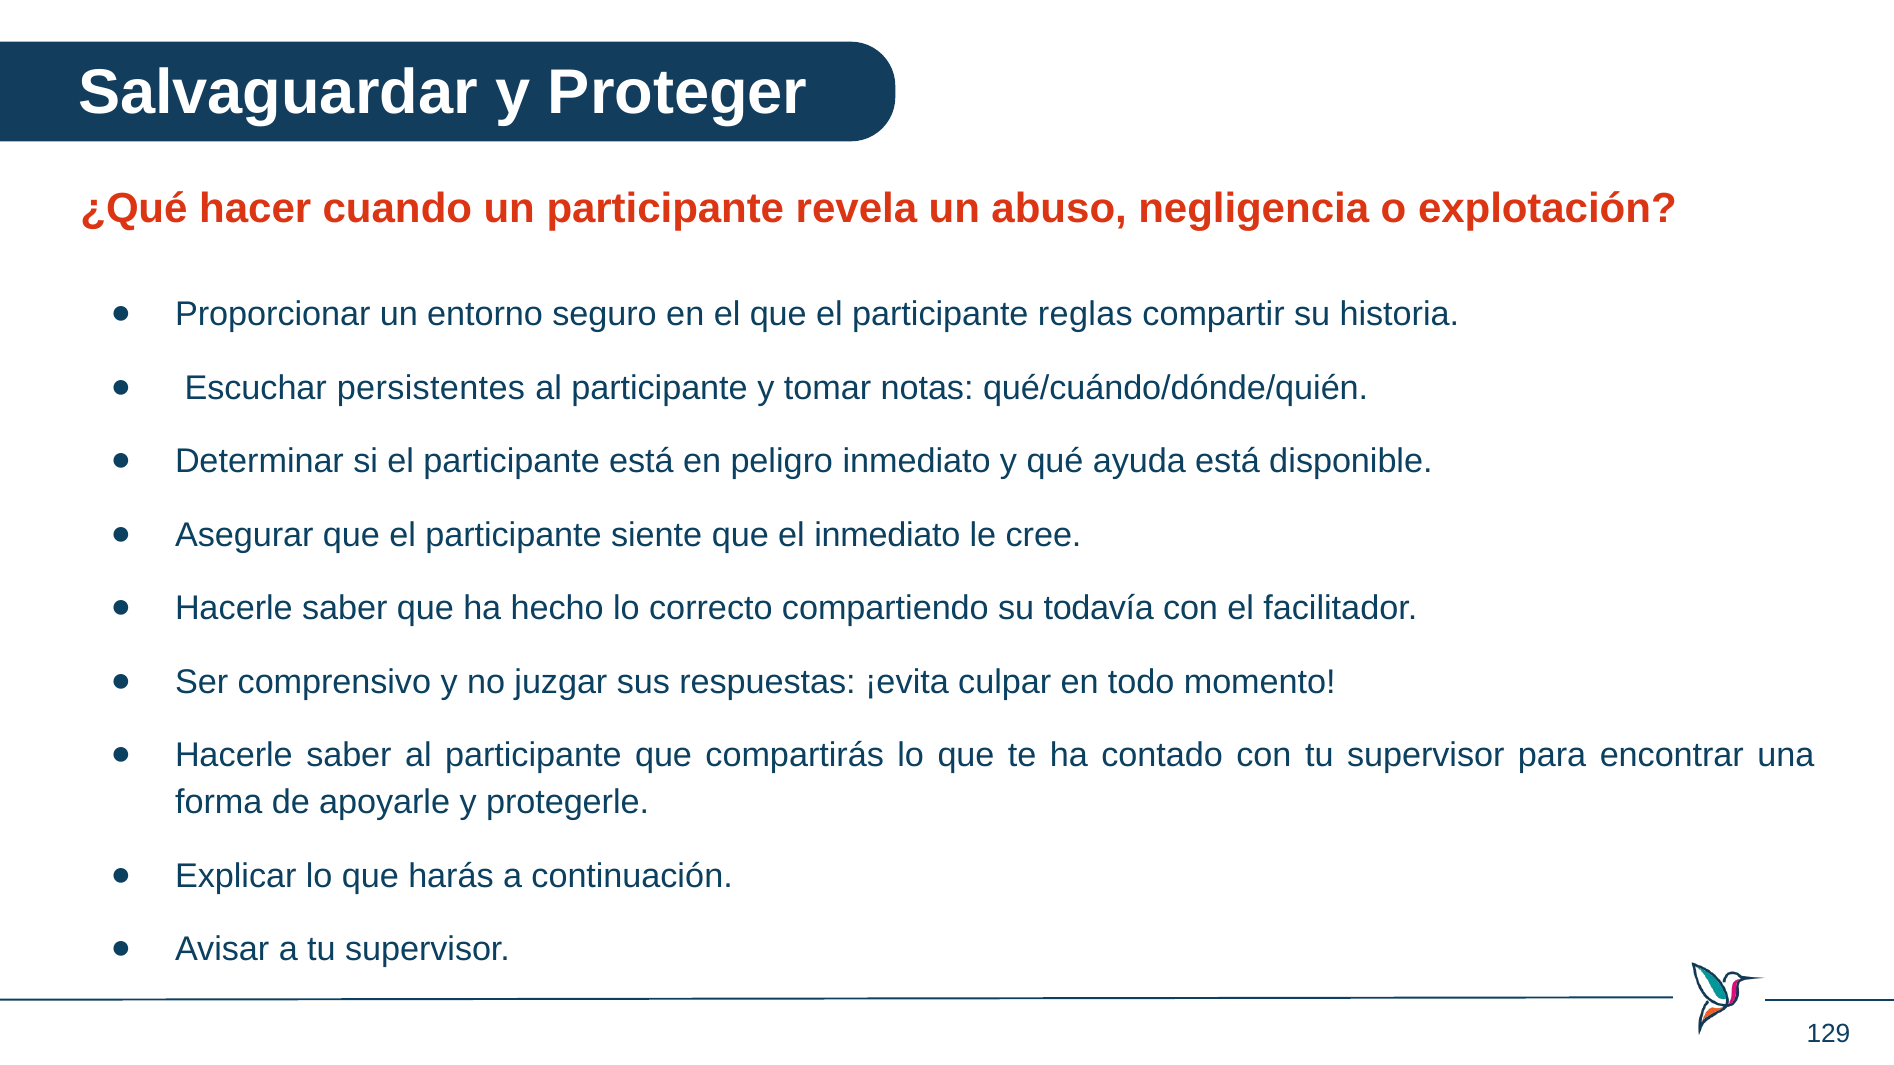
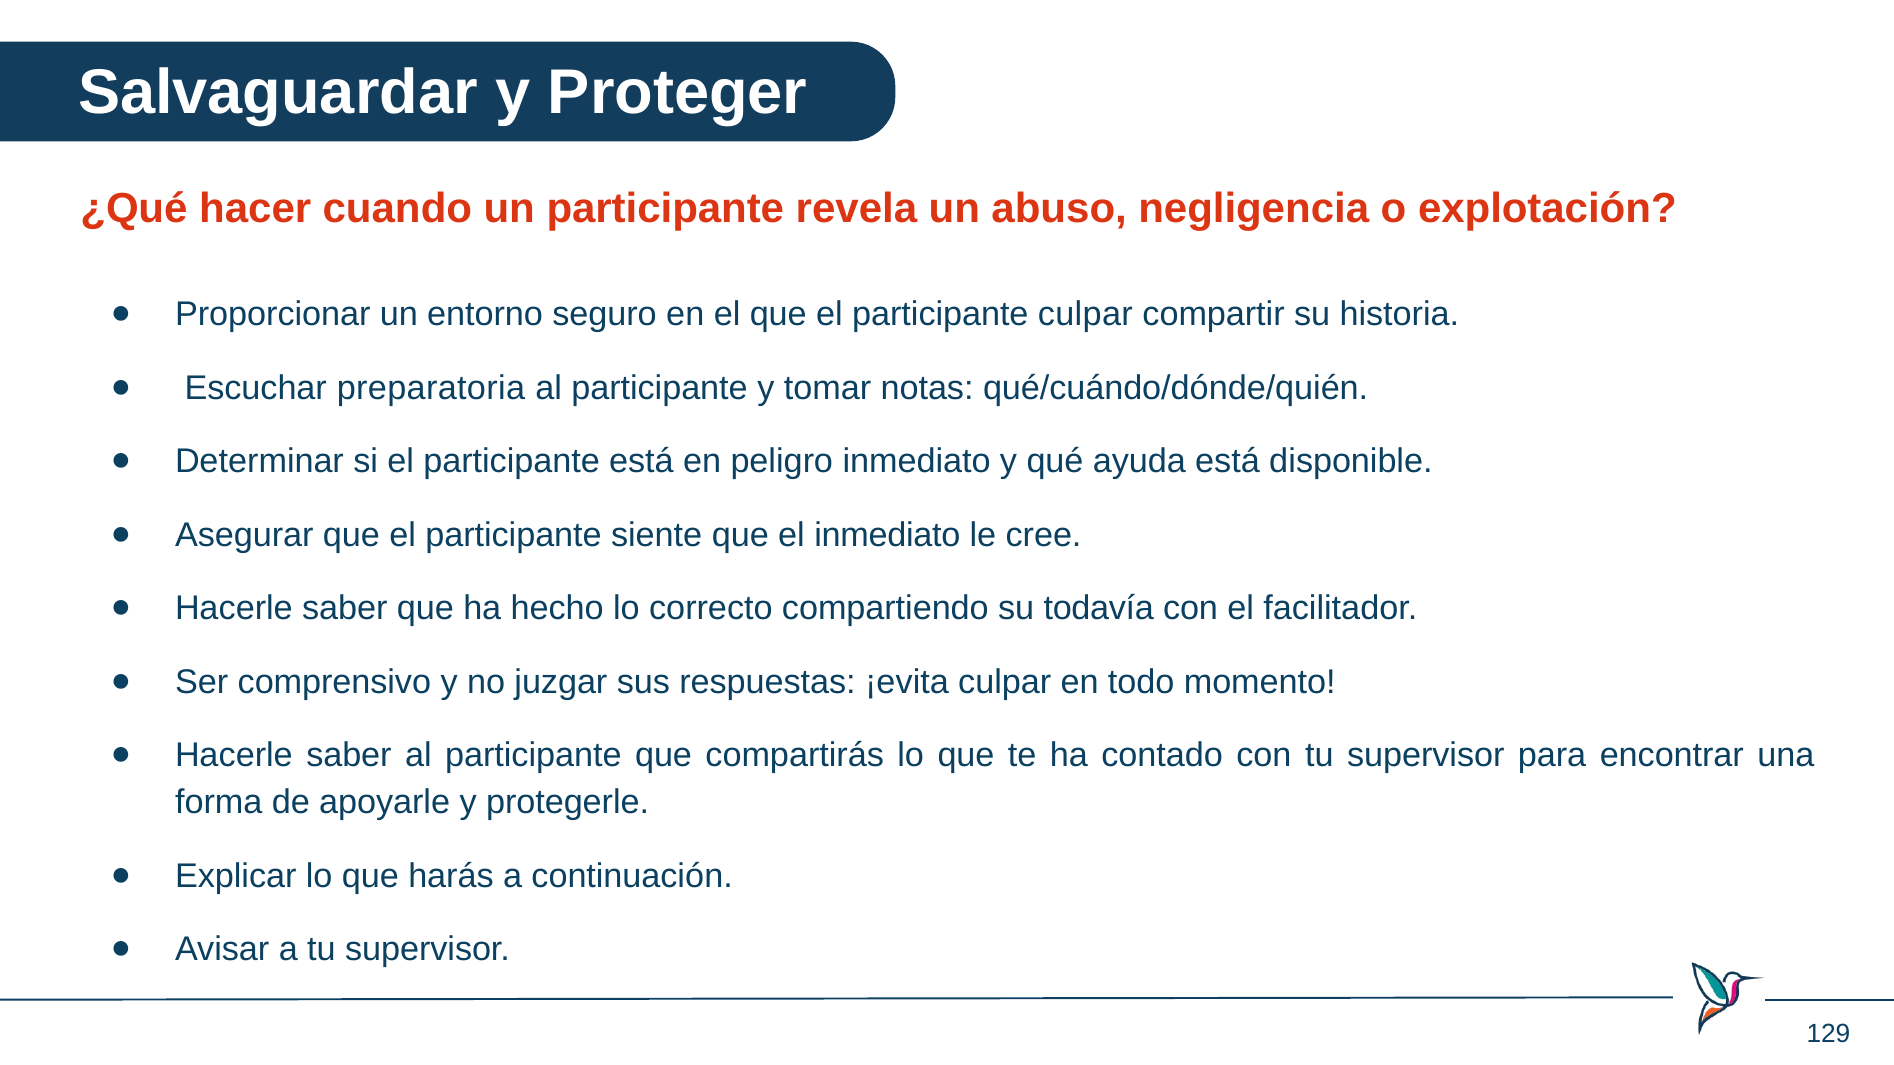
participante reglas: reglas -> culpar (1085, 315)
persistentes: persistentes -> preparatoria (431, 388)
